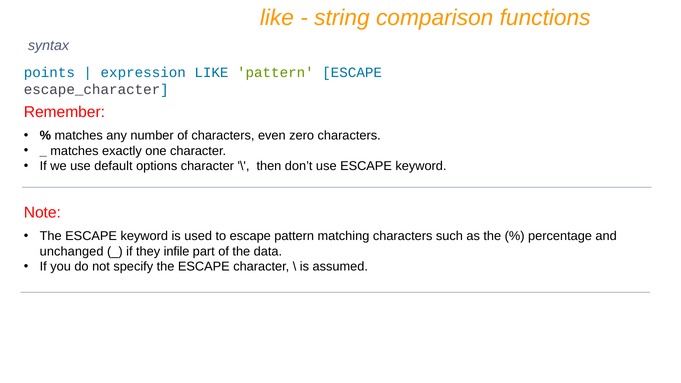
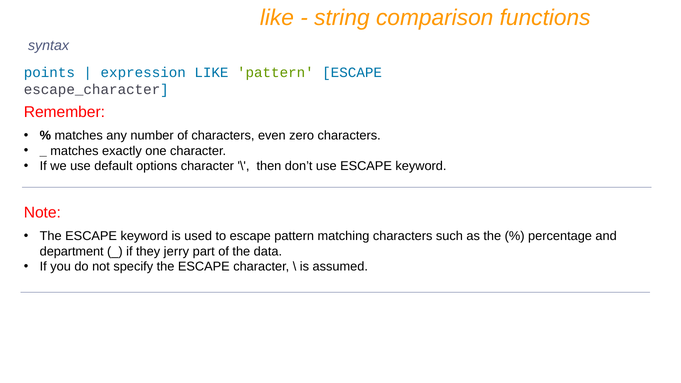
unchanged: unchanged -> department (72, 251)
infile: infile -> jerry (176, 251)
